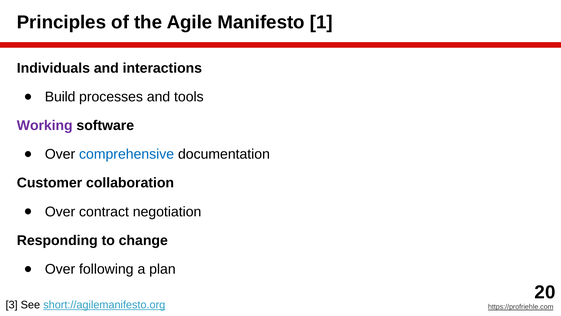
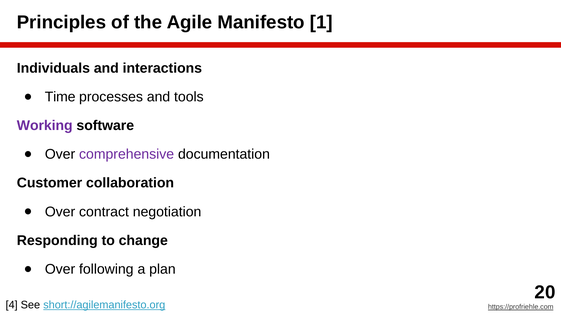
Build: Build -> Time (60, 97)
comprehensive colour: blue -> purple (127, 154)
3: 3 -> 4 (12, 304)
